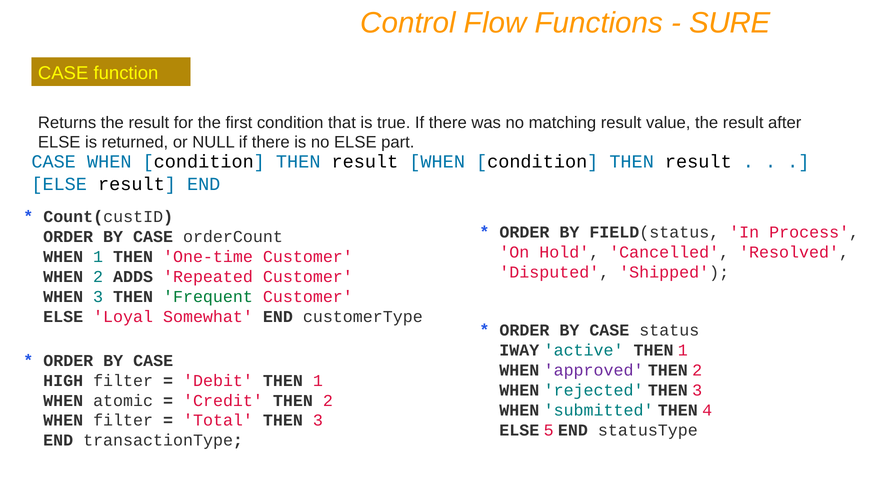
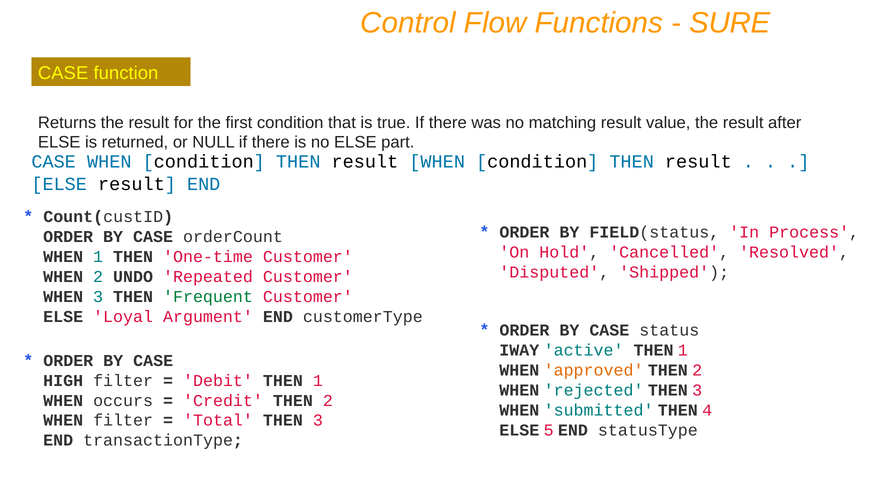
ADDS: ADDS -> UNDO (133, 277)
Somewhat: Somewhat -> Argument (208, 317)
approved colour: purple -> orange (594, 371)
atomic: atomic -> occurs (123, 401)
